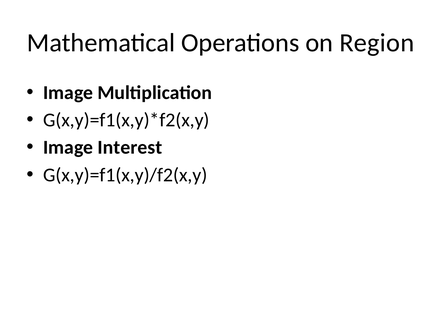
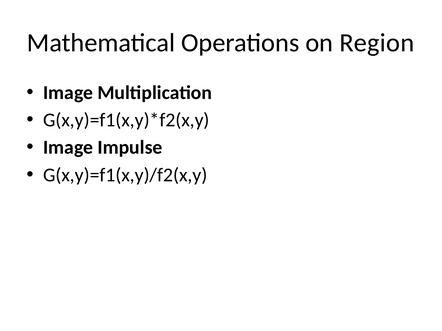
Interest: Interest -> Impulse (130, 148)
